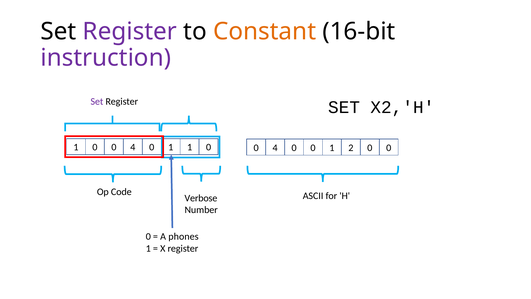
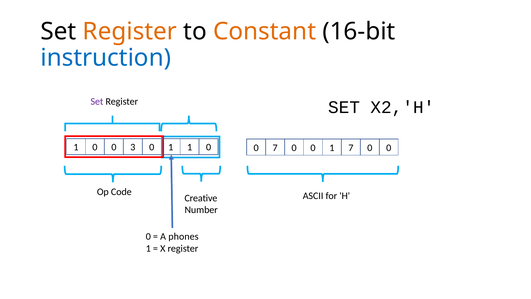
Register colour: purple -> orange (130, 31)
instruction colour: purple -> blue (106, 58)
0 0 4: 4 -> 3 (133, 147)
4: 4 -> 7 (275, 148)
1 2: 2 -> 7 (351, 148)
Verbose: Verbose -> Creative (201, 198)
